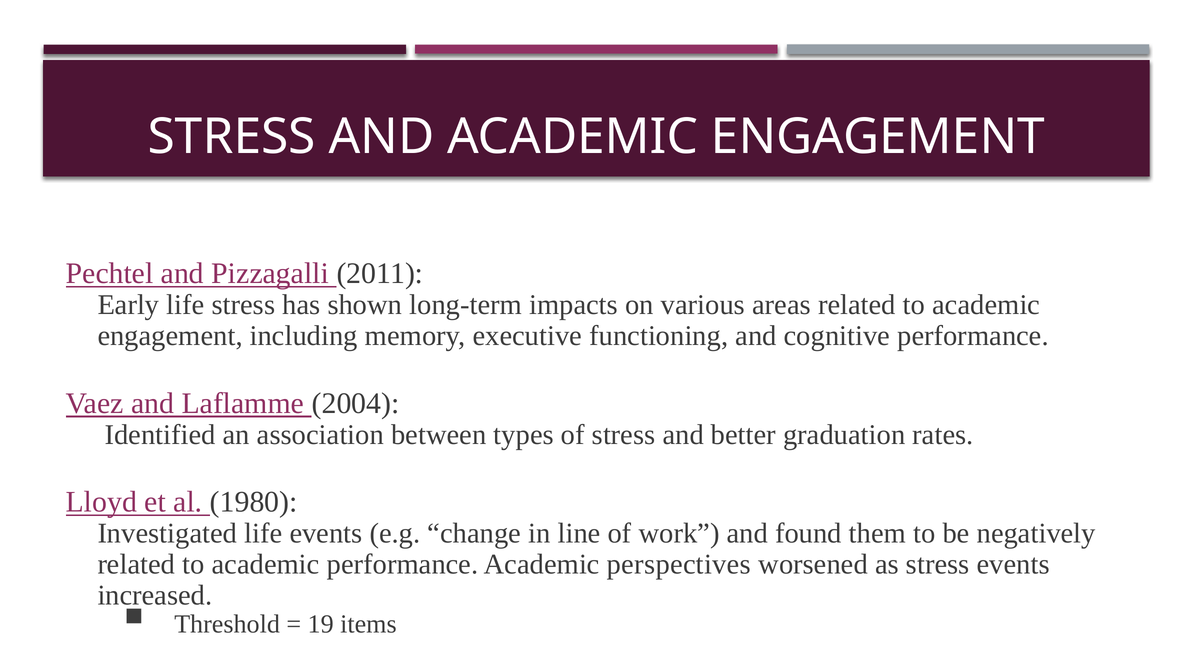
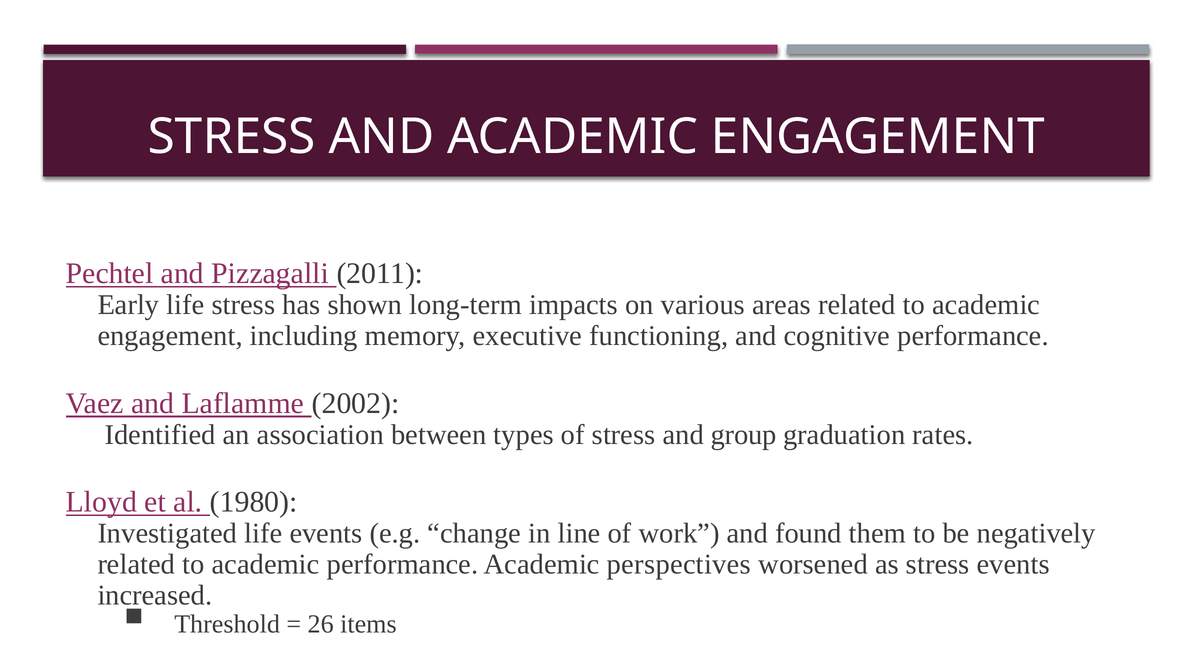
2004: 2004 -> 2002 (356, 403)
better: better -> group (744, 435)
19: 19 -> 26 (321, 624)
